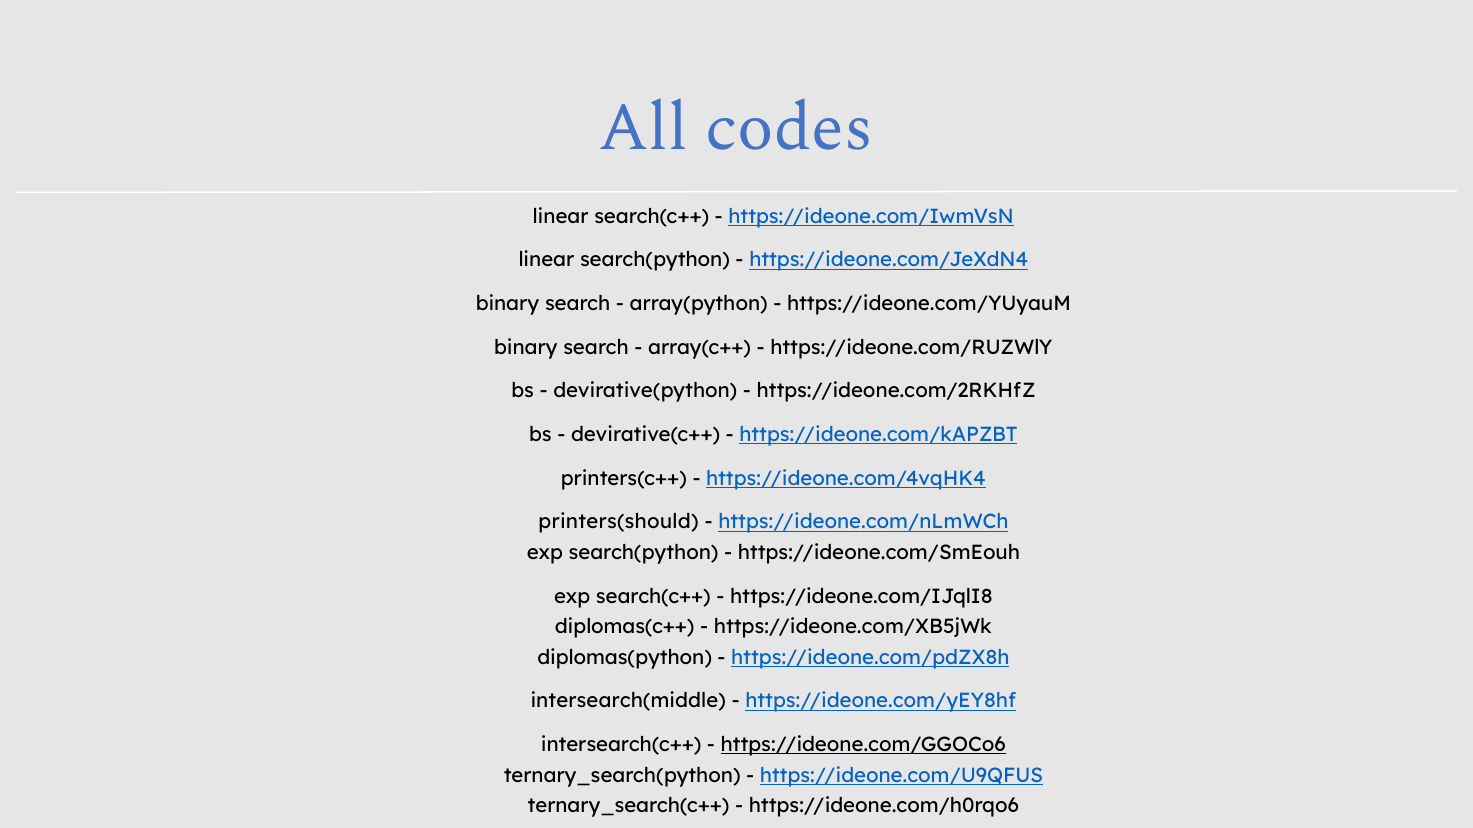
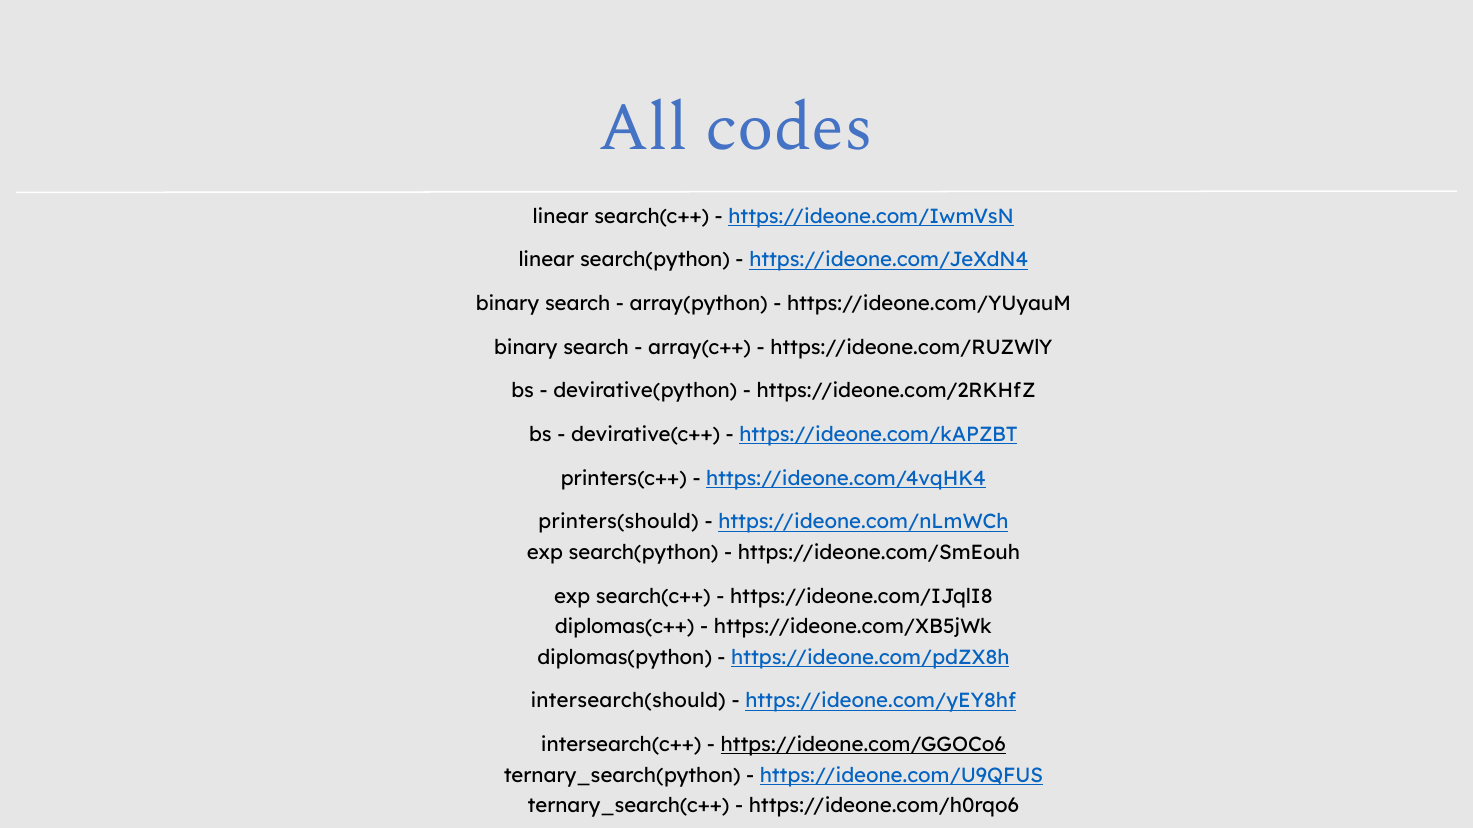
intersearch(middle: intersearch(middle -> intersearch(should (628, 702)
